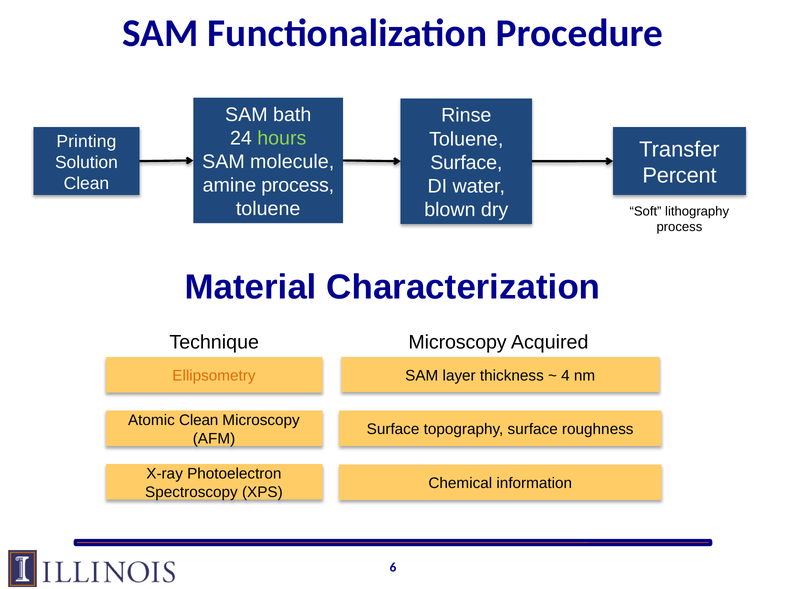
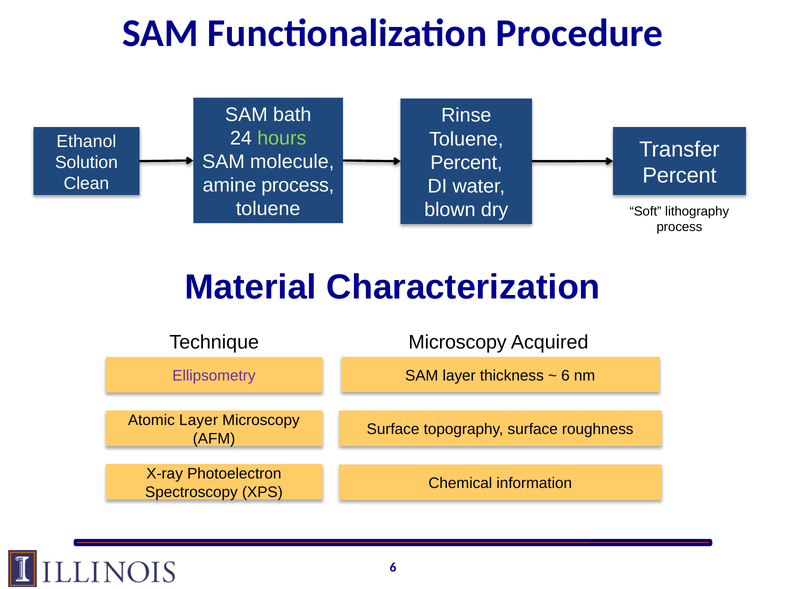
Printing: Printing -> Ethanol (86, 142)
Surface: Surface -> Percent (466, 163)
4: 4 -> 6 (565, 376)
Ellipsometry colour: orange -> purple (214, 376)
Atomic Clean: Clean -> Layer (199, 421)
